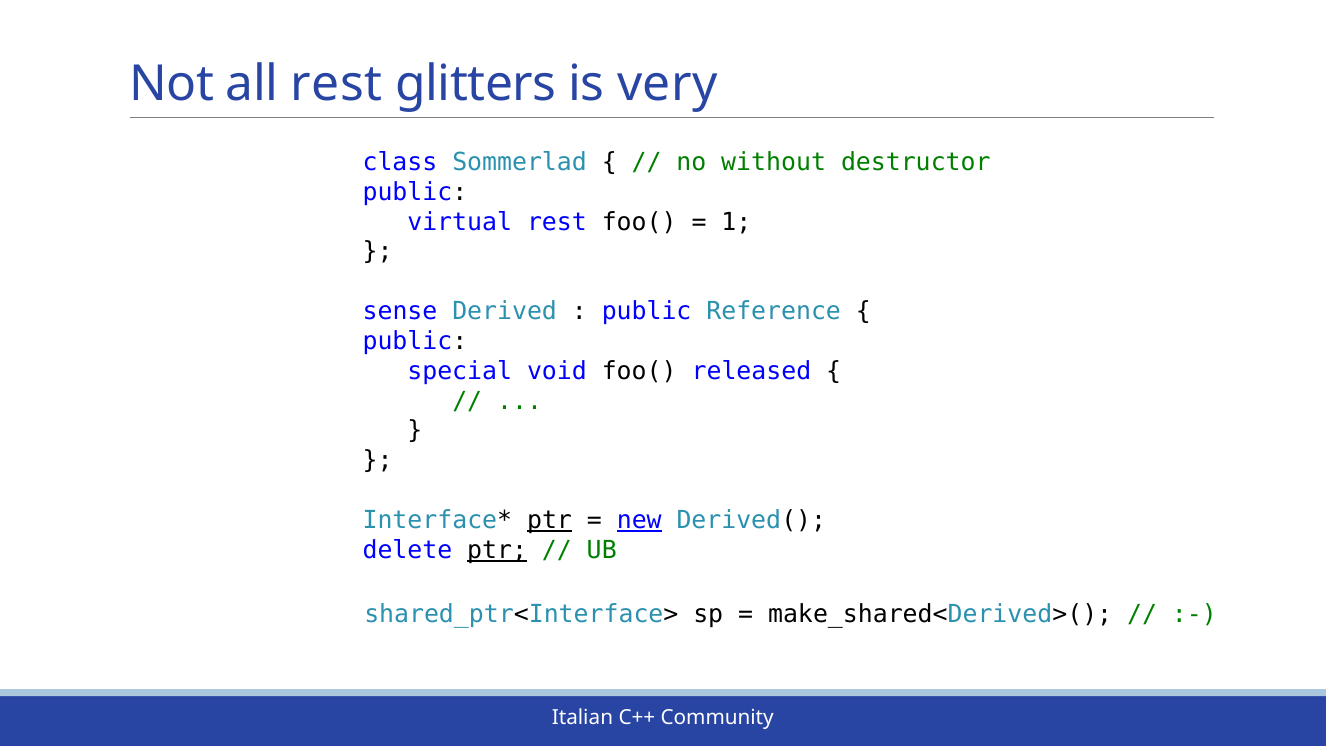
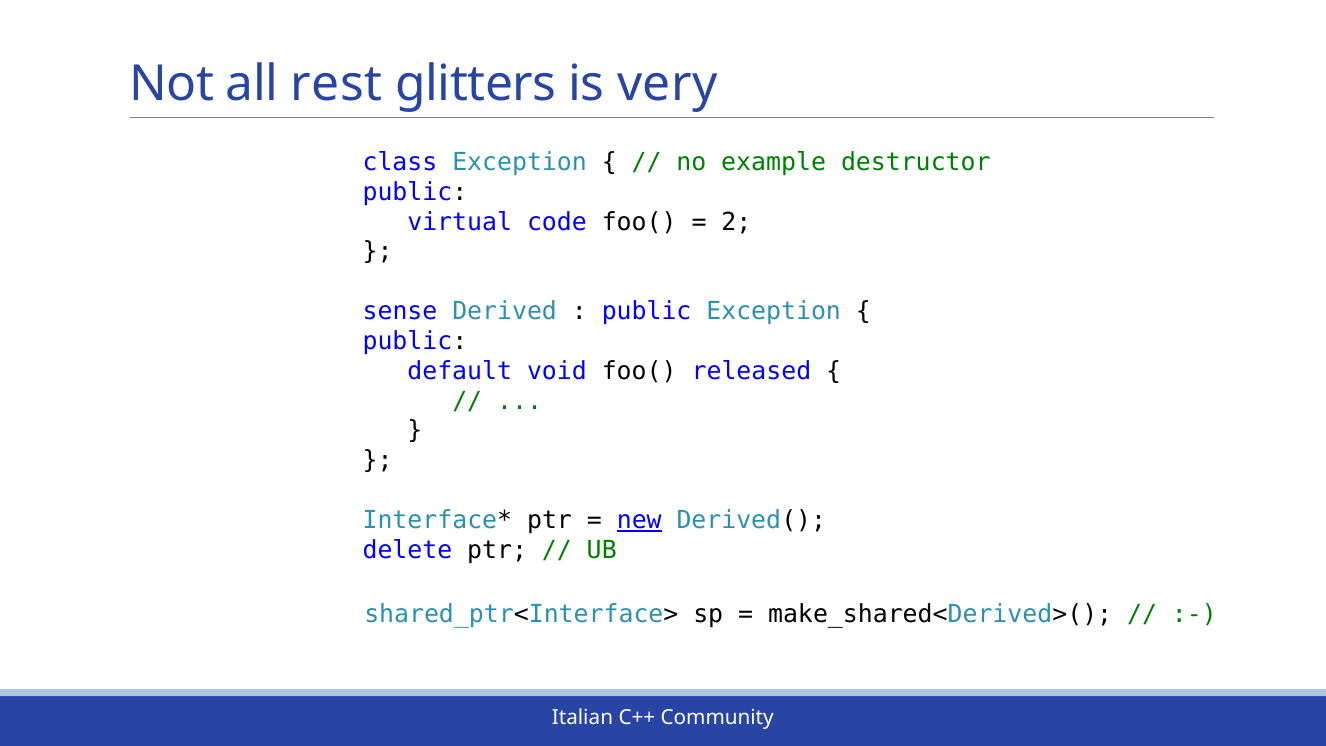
class Sommerlad: Sommerlad -> Exception (520, 162)
without: without -> example (774, 162)
virtual rest: rest -> code (557, 222)
1: 1 -> 2 (736, 222)
public Reference: Reference -> Exception (774, 311)
special: special -> default (460, 371)
ptr underline: present -> none (550, 520)
ptr underline: present -> none (497, 550)
